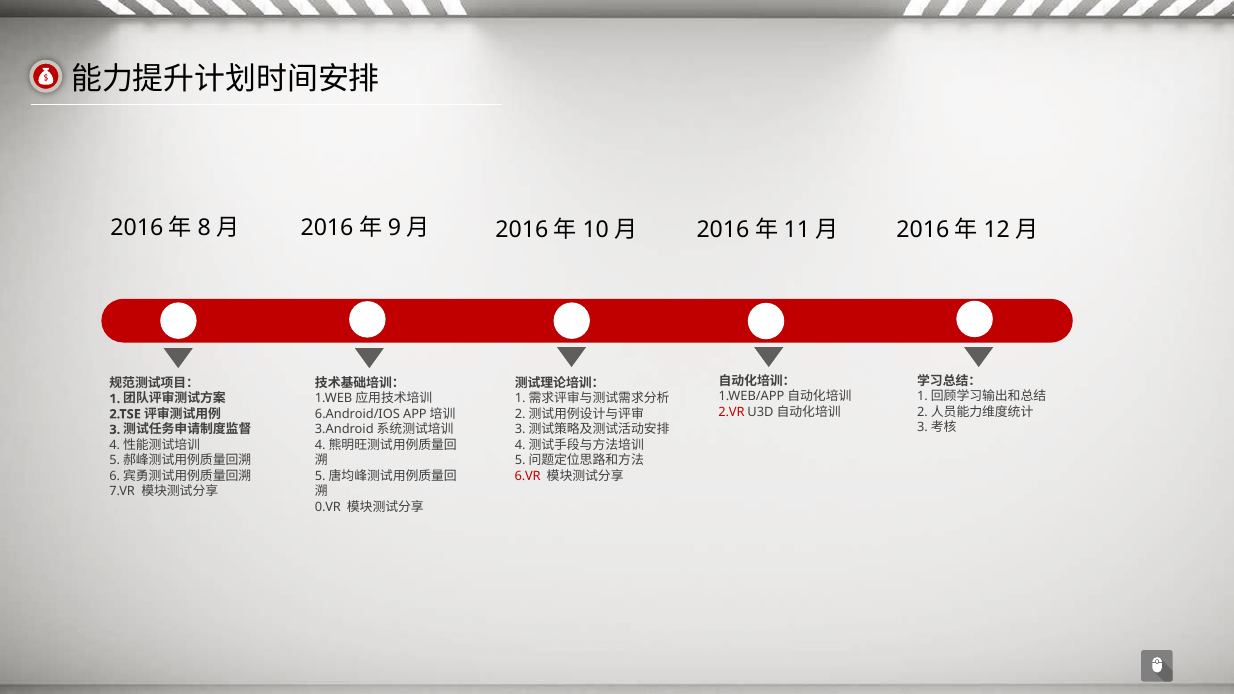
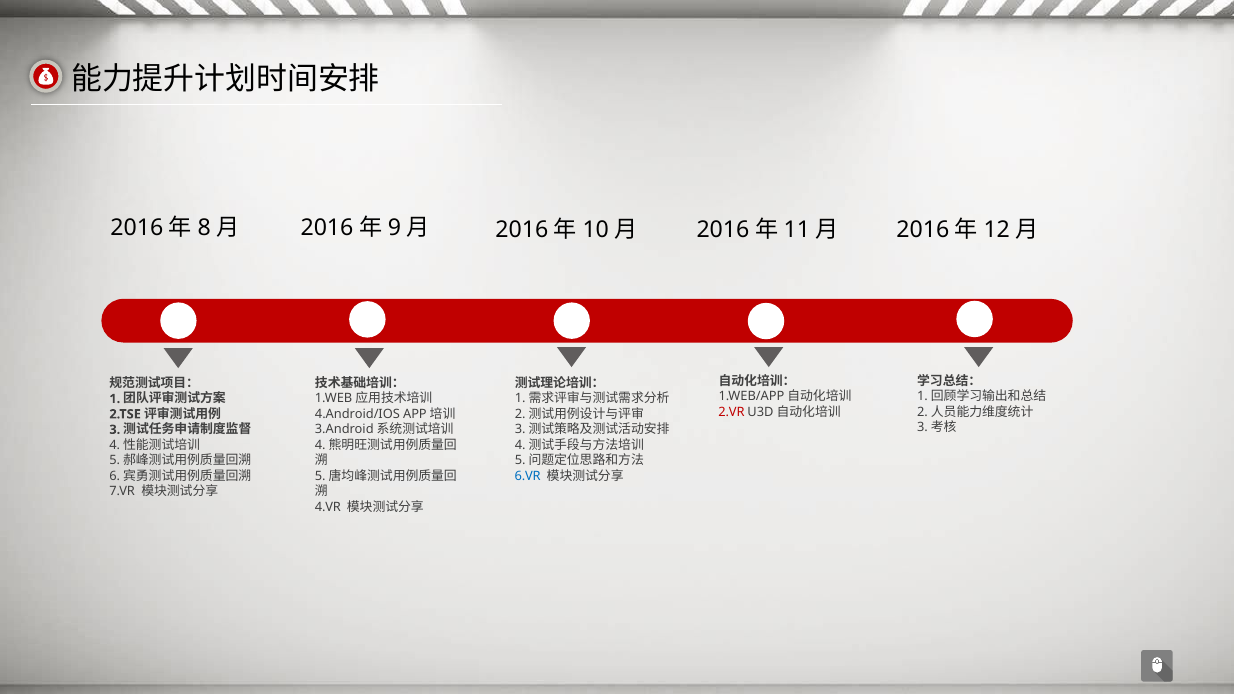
6.Android/IOS: 6.Android/IOS -> 4.Android/IOS (357, 414)
6.VR colour: red -> blue (528, 476)
0.VR: 0.VR -> 4.VR (328, 507)
